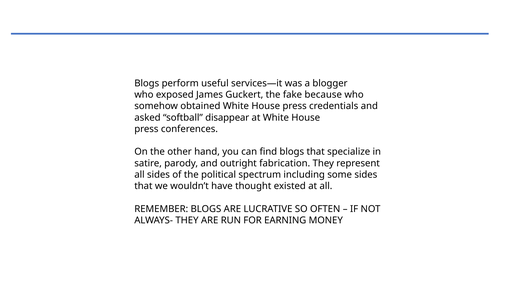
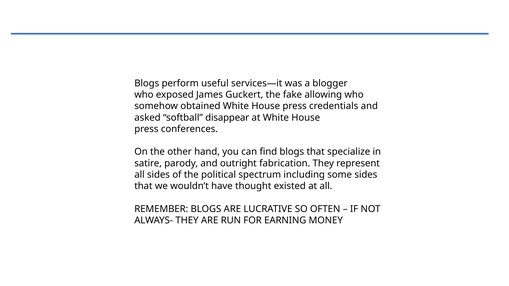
because: because -> allowing (323, 95)
